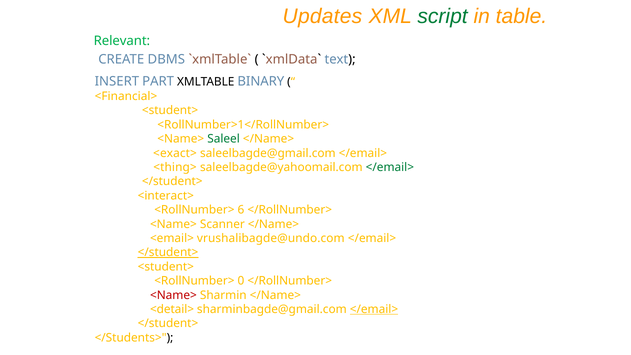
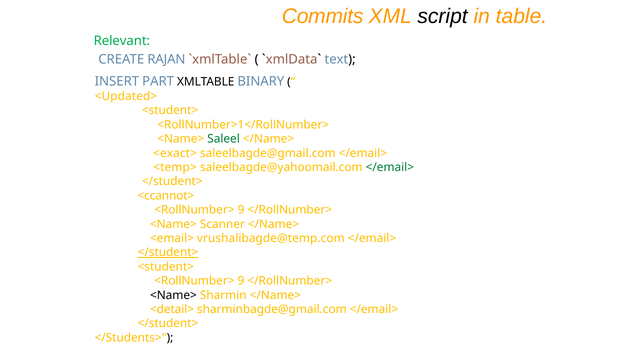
Updates: Updates -> Commits (323, 16)
script colour: green -> black (443, 16)
DBMS: DBMS -> RAJAN (166, 59)
<Financial>: <Financial> -> <Updated> (126, 96)
<thing>: <thing> -> <temp> (175, 167)
<interact>: <interact> -> <ccannot> (166, 196)
6: 6 -> 9 (241, 210)
vrushalibagde@undo.com: vrushalibagde@undo.com -> vrushalibagde@temp.com (271, 238)
0: 0 -> 9 (241, 281)
<Name> colour: red -> black (173, 295)
</email> underline: present -> none (374, 309)
